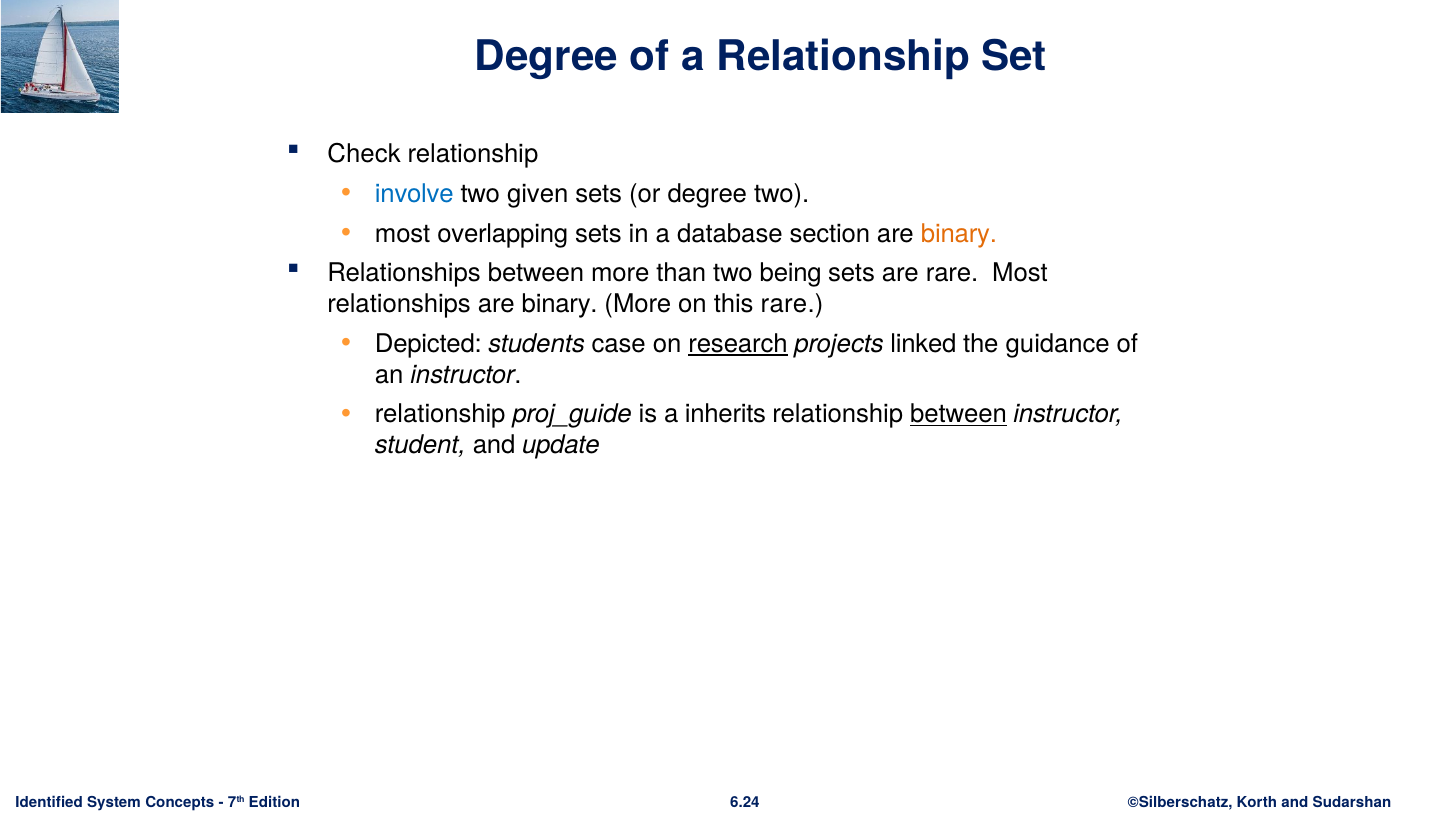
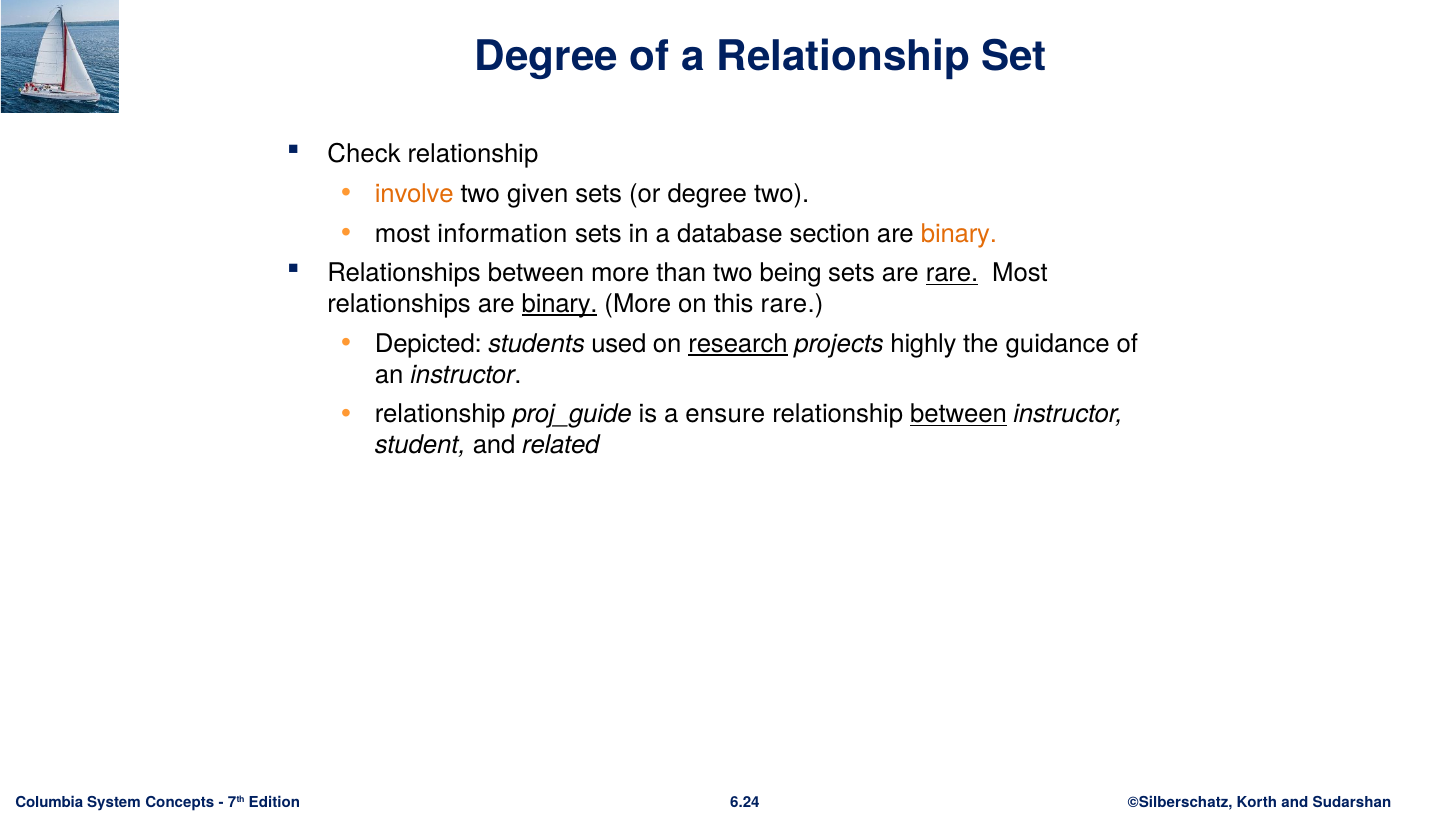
involve colour: blue -> orange (414, 194)
overlapping: overlapping -> information (502, 234)
rare underline: none -> present (952, 274)
binary underline: none -> present (560, 304)
case: case -> used (619, 344)
linked: linked -> highly (923, 344)
inherits: inherits -> ensure (725, 415)
update: update -> related (561, 445)
Identified: Identified -> Columbia (49, 803)
